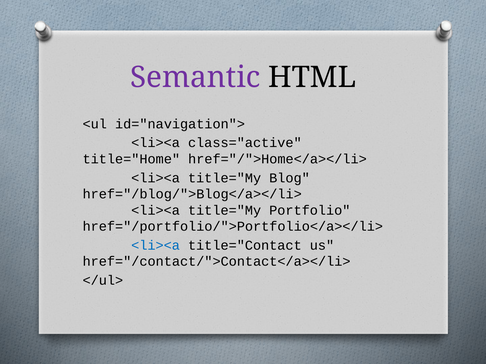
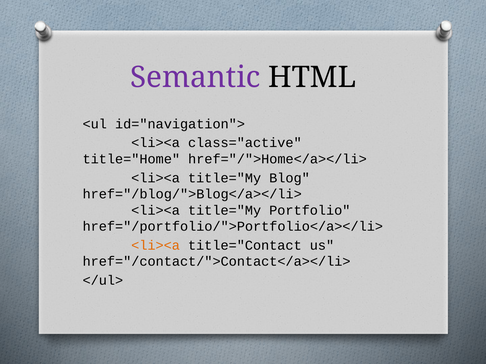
<li><a colour: blue -> orange (156, 246)
